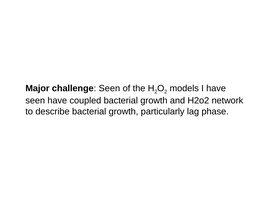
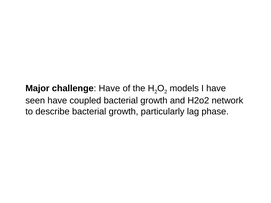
challenge Seen: Seen -> Have (109, 88)
